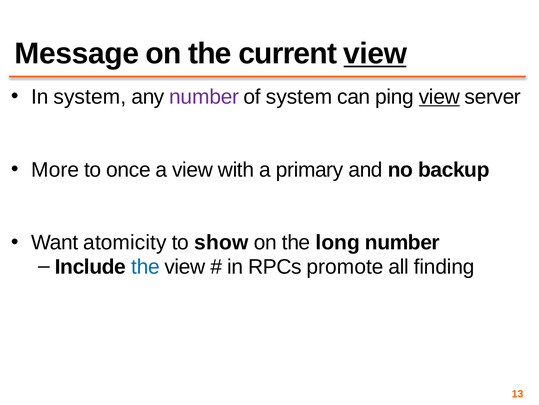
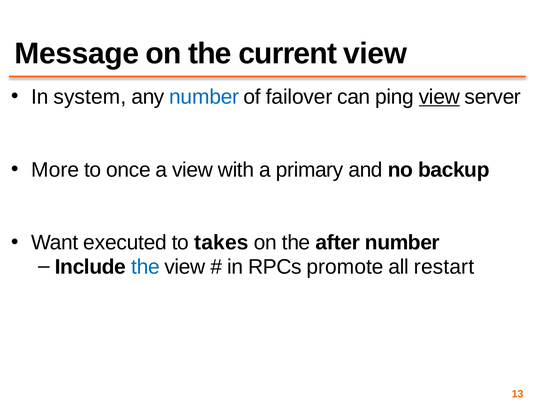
view underline: present -> none (375, 54)
number colour: purple -> blue (204, 97)
of system: system -> failover (299, 97)
atomicity: atomicity -> executed (125, 242)
show: show -> takes (221, 242)
long: long -> after (338, 242)
finding: finding -> restart (444, 267)
